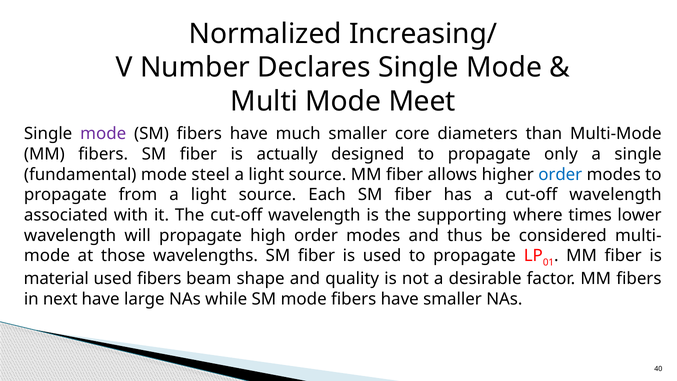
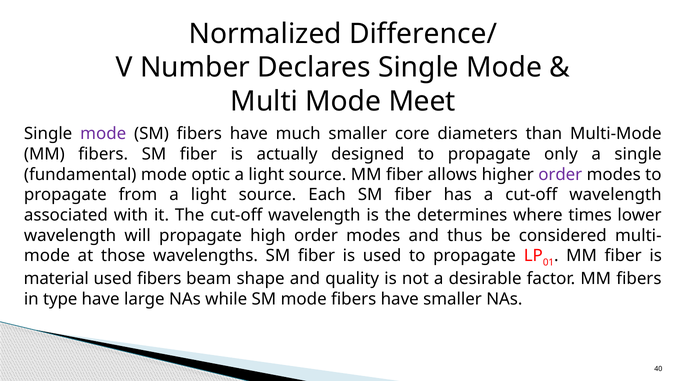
Increasing/: Increasing/ -> Difference/ (423, 34)
steel: steel -> optic (211, 174)
order colour: blue -> purple (560, 174)
supporting: supporting -> determines (462, 215)
next: next -> type (60, 299)
